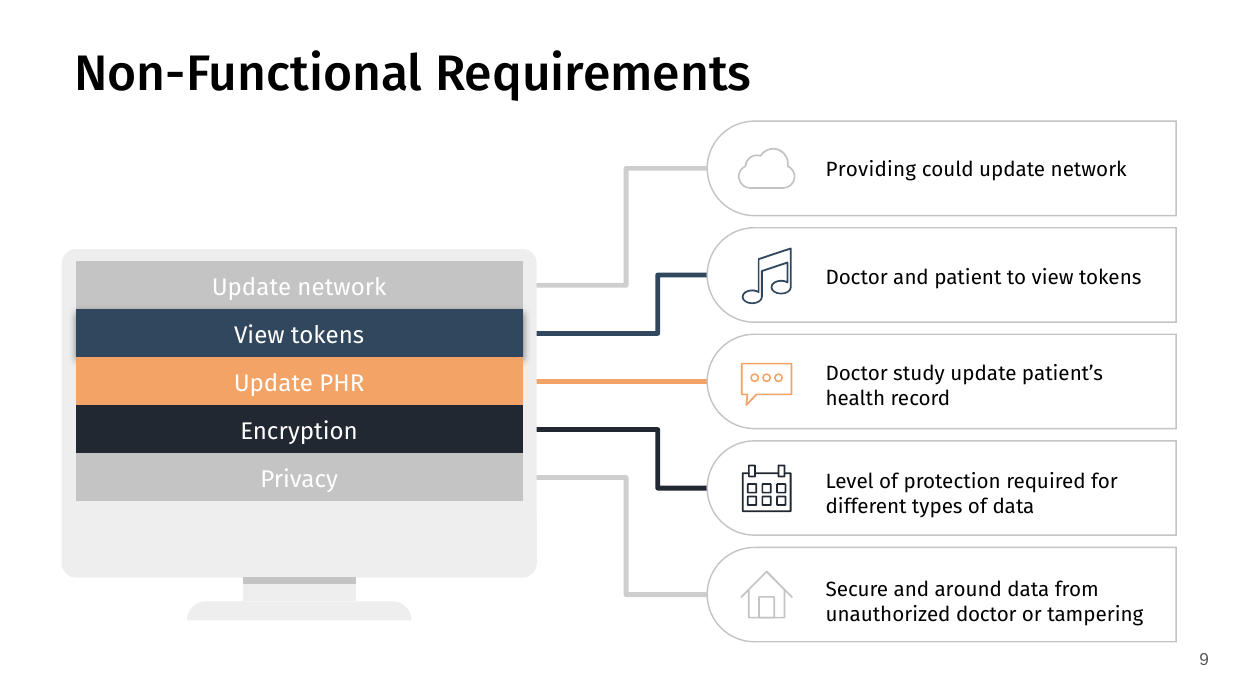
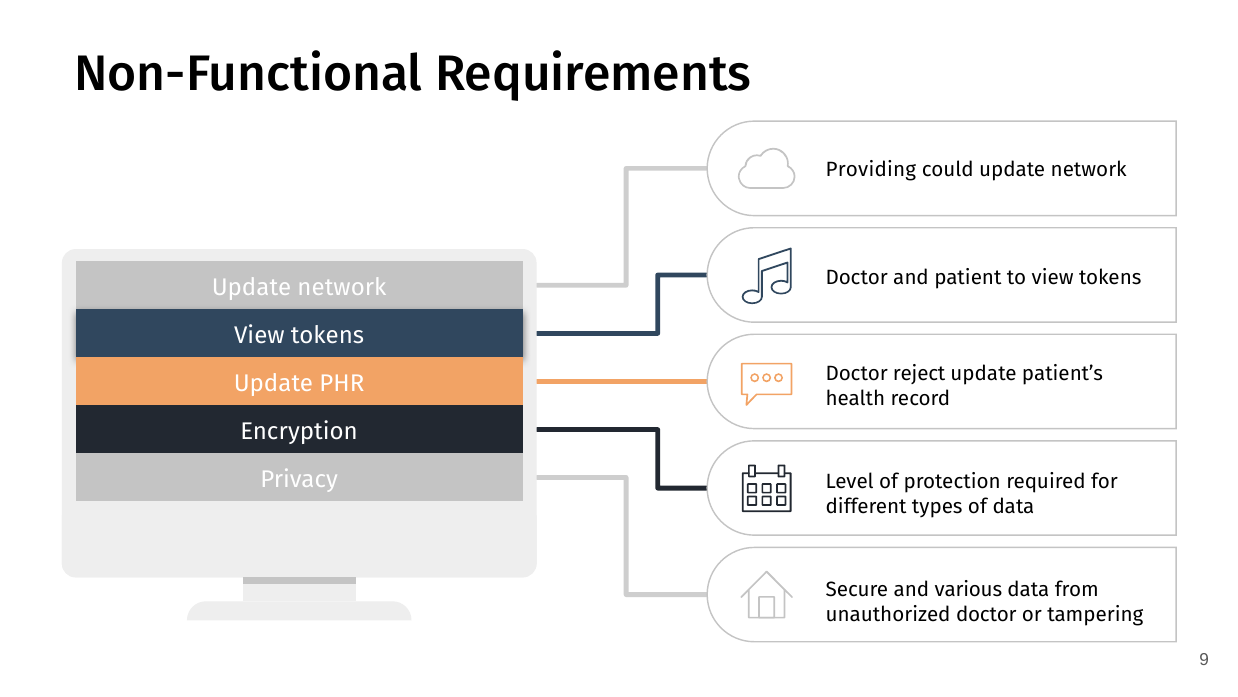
study: study -> reject (919, 373)
around: around -> various (968, 589)
